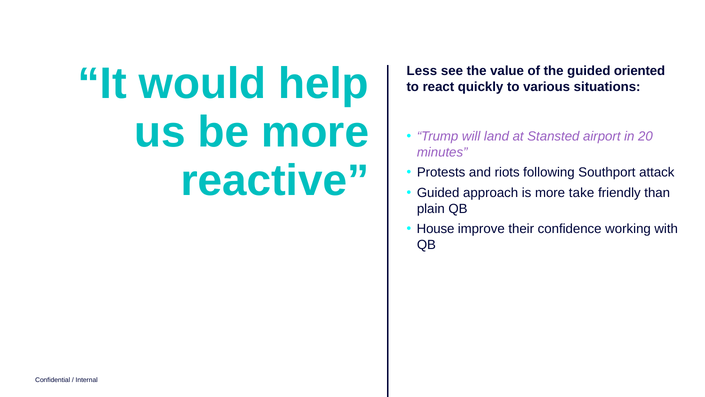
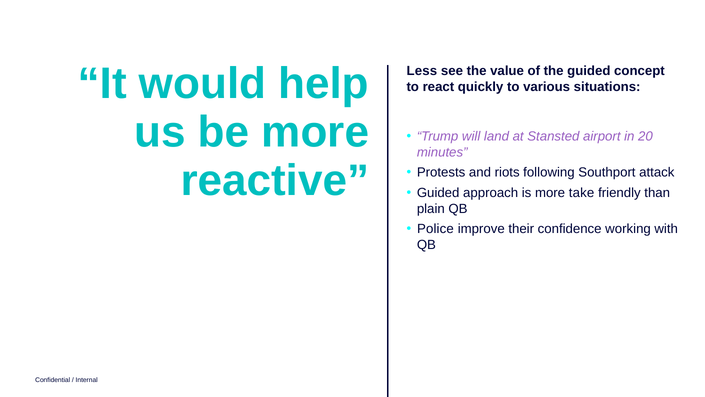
oriented: oriented -> concept (639, 71)
House: House -> Police (435, 229)
